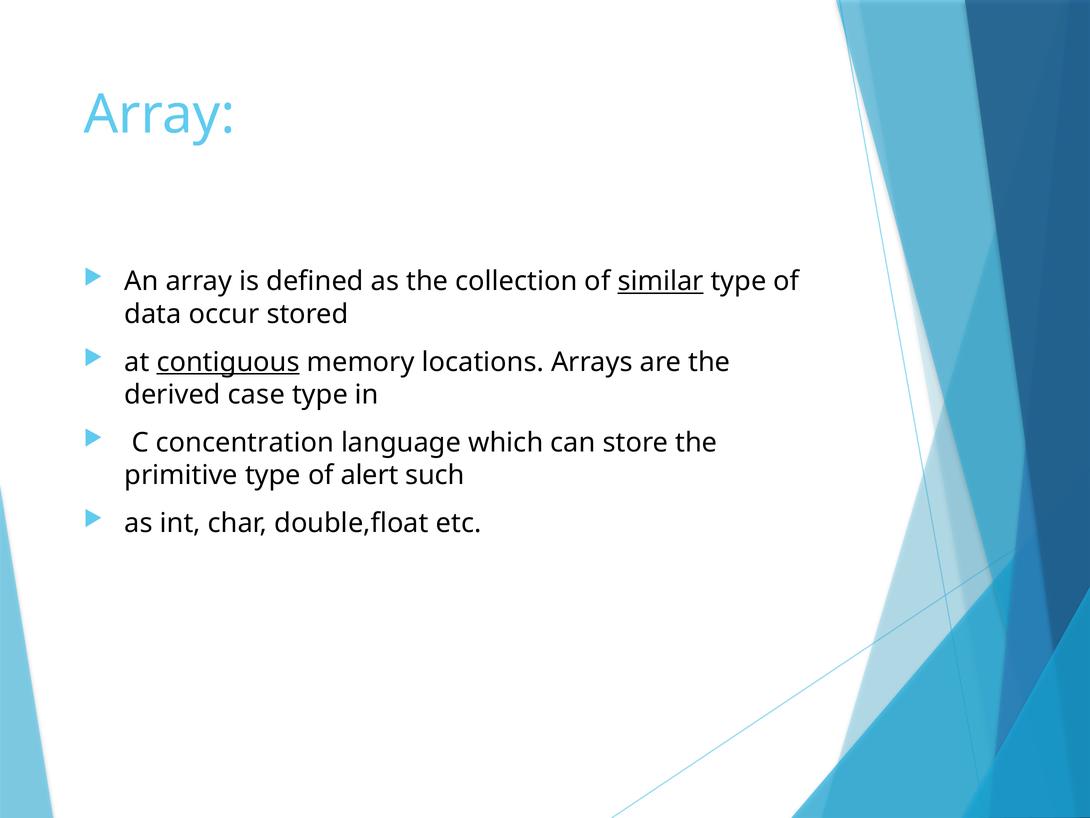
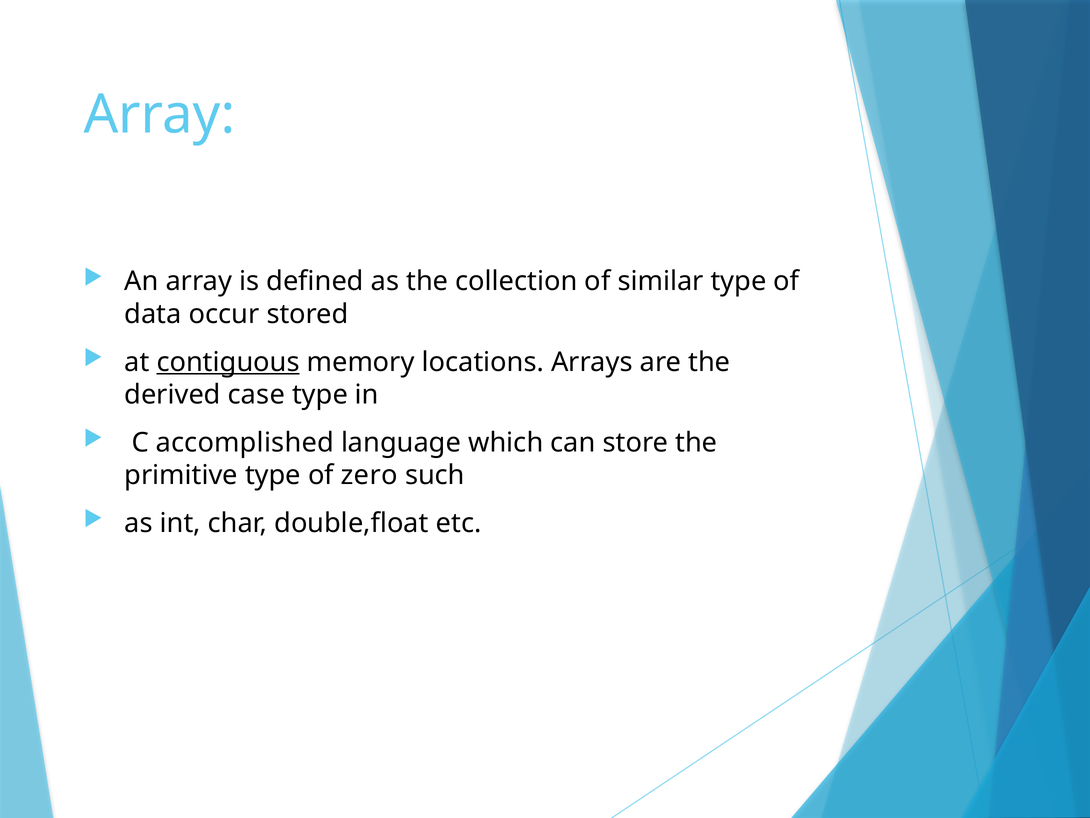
similar underline: present -> none (661, 281)
concentration: concentration -> accomplished (245, 442)
alert: alert -> zero (369, 475)
